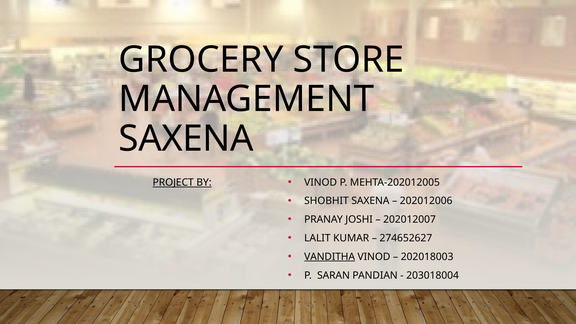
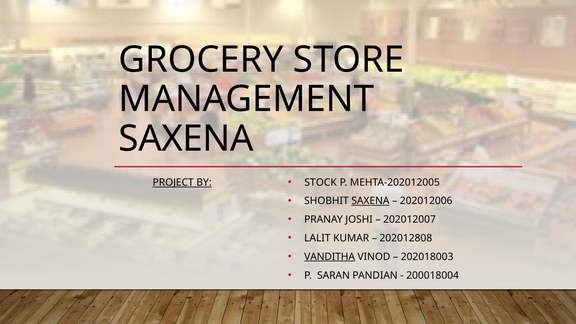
VINOD: VINOD -> STOCK (321, 182)
SAXENA underline: none -> present (370, 201)
274652627: 274652627 -> 202012808 (406, 238)
203018004: 203018004 -> 200018004 (433, 275)
